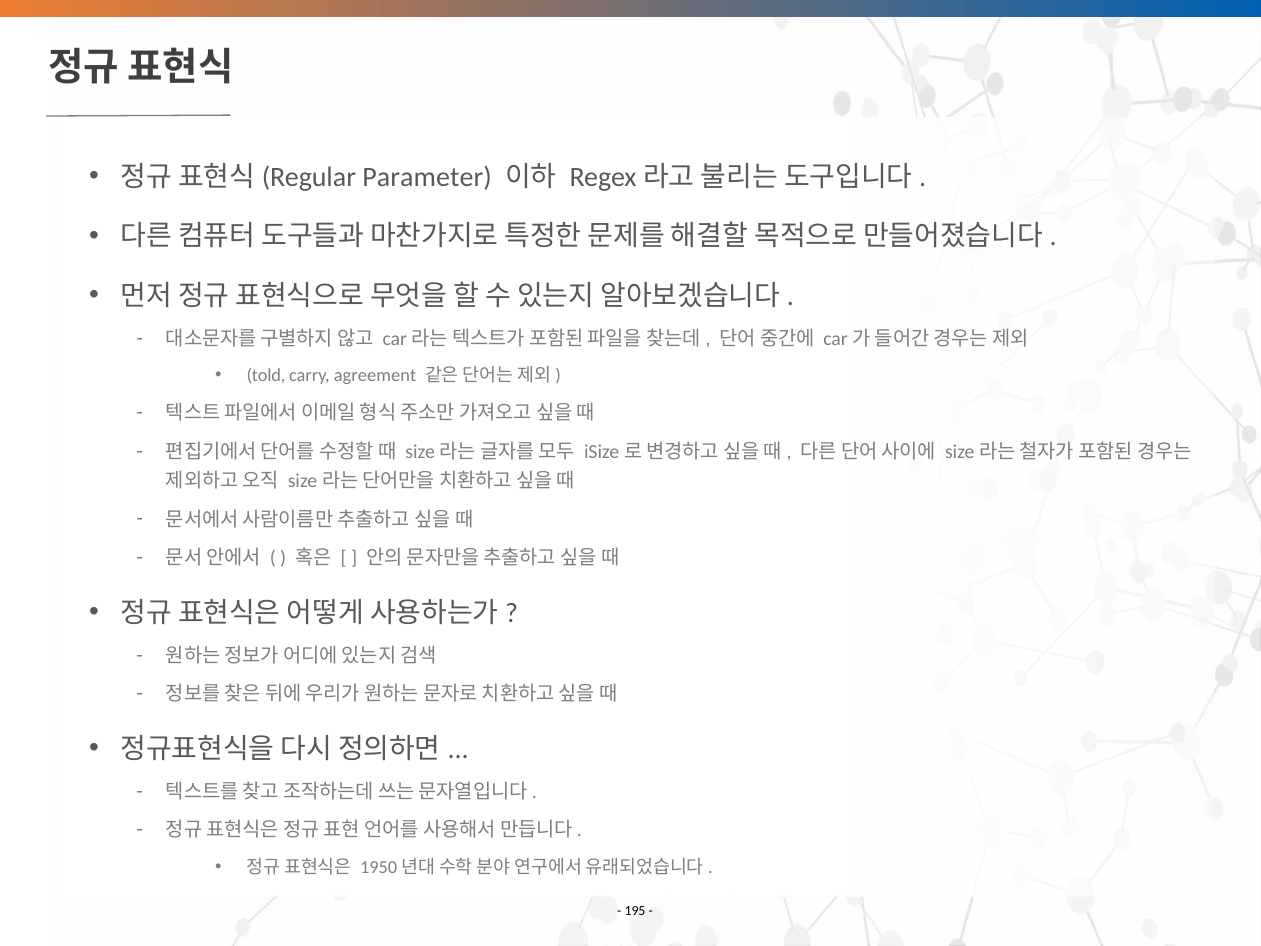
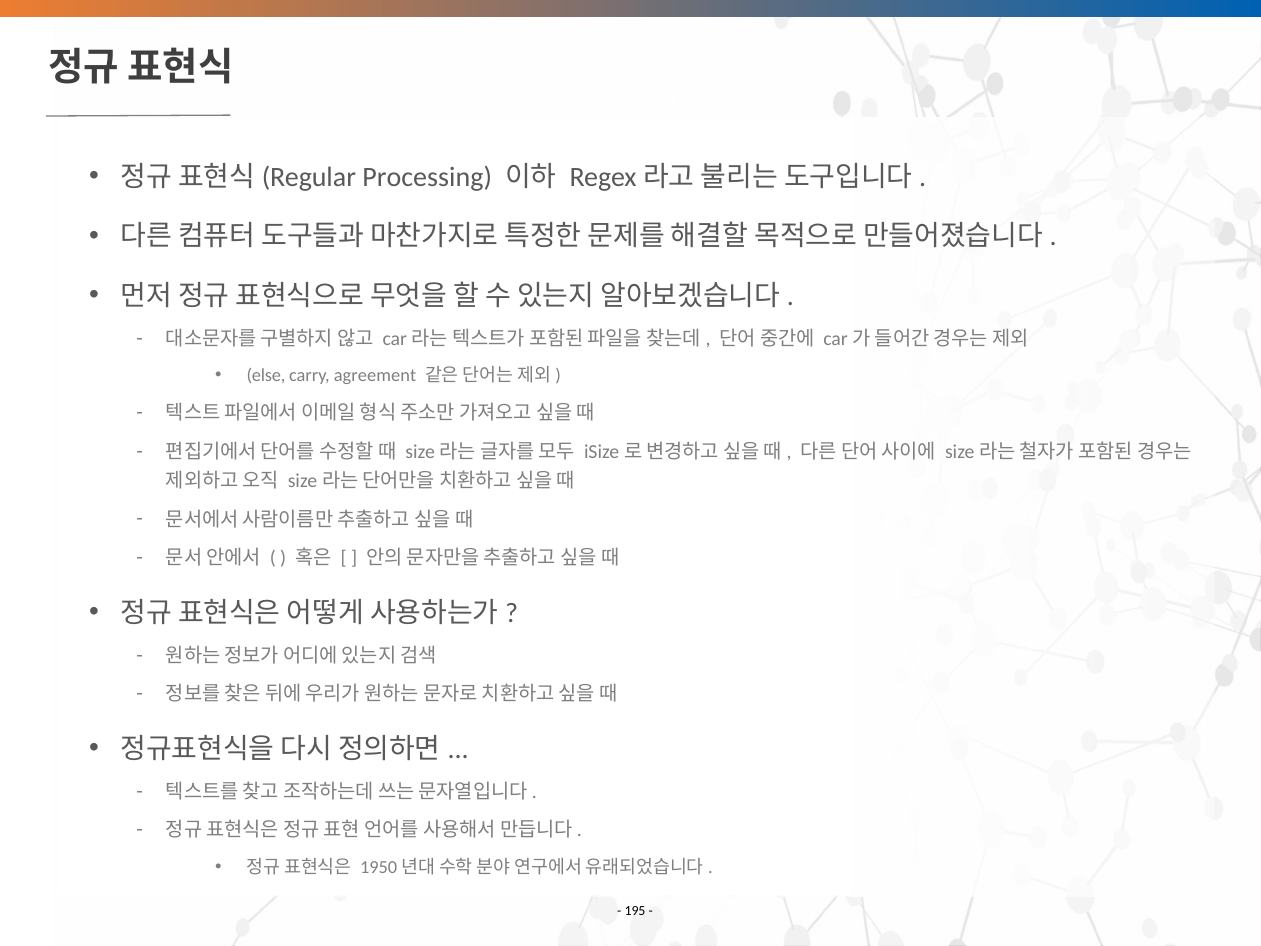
Parameter: Parameter -> Processing (427, 177)
told: told -> else (266, 376)
